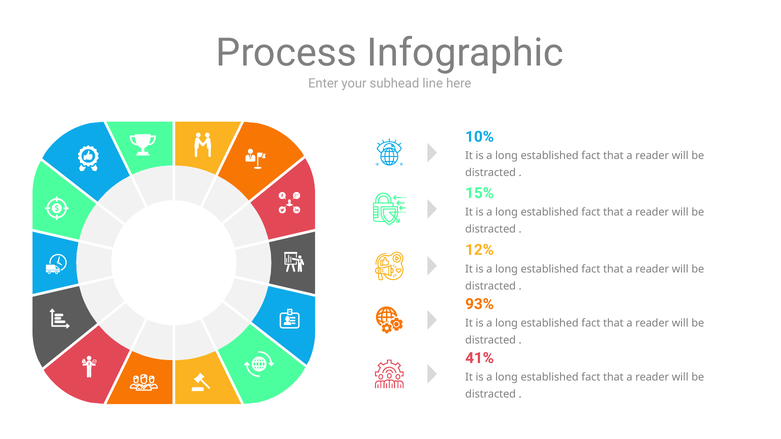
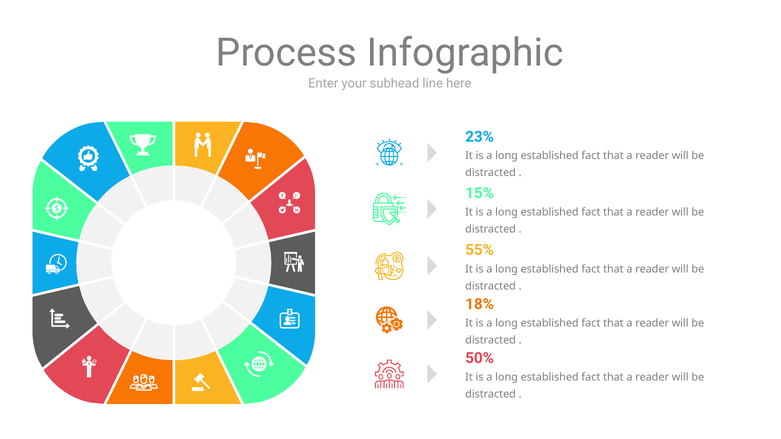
10%: 10% -> 23% (480, 137)
12%: 12% -> 55% (480, 250)
93%: 93% -> 18% (480, 304)
41%: 41% -> 50% (480, 358)
